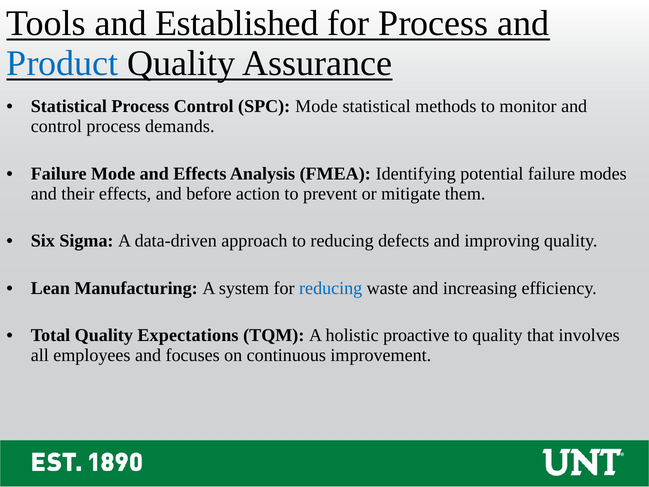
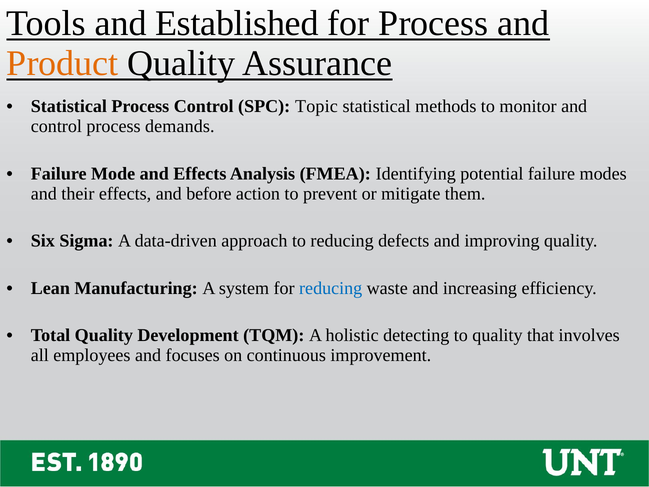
Product colour: blue -> orange (62, 63)
SPC Mode: Mode -> Topic (316, 106)
Expectations: Expectations -> Development (188, 335)
proactive: proactive -> detecting (416, 335)
